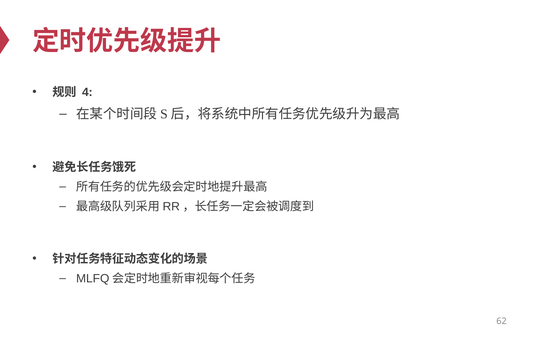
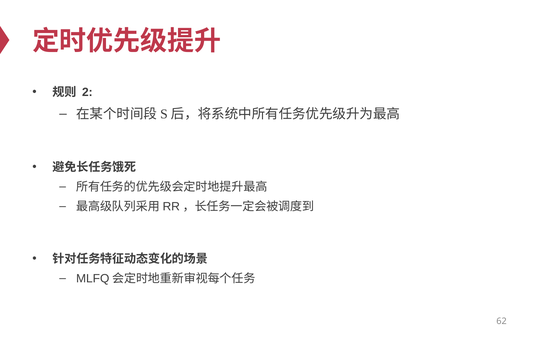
4: 4 -> 2 (87, 92)
